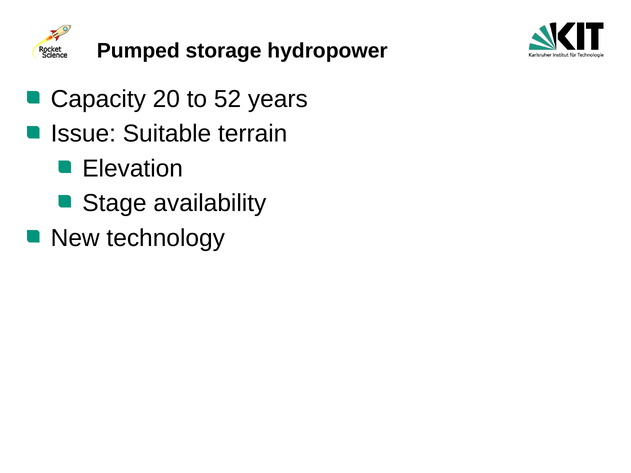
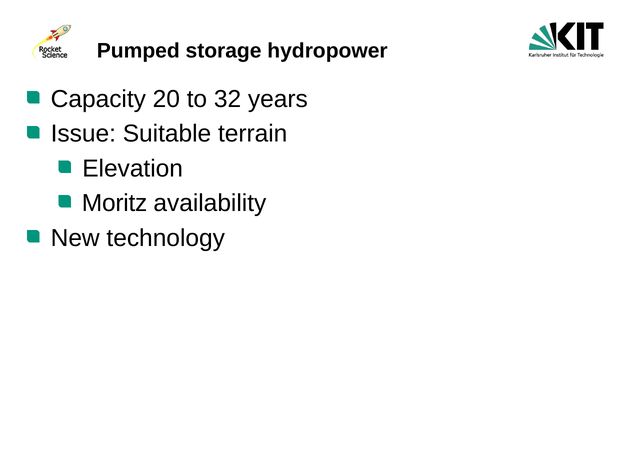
52: 52 -> 32 (228, 99)
Stage: Stage -> Moritz (115, 203)
